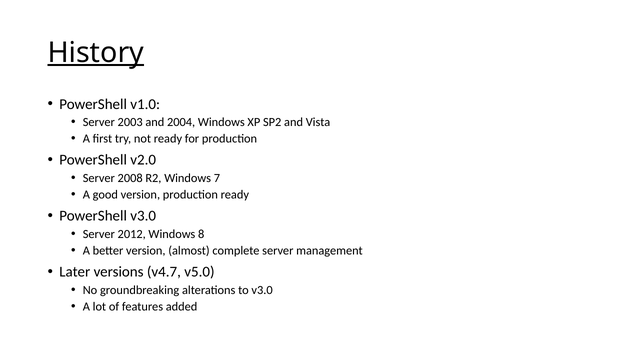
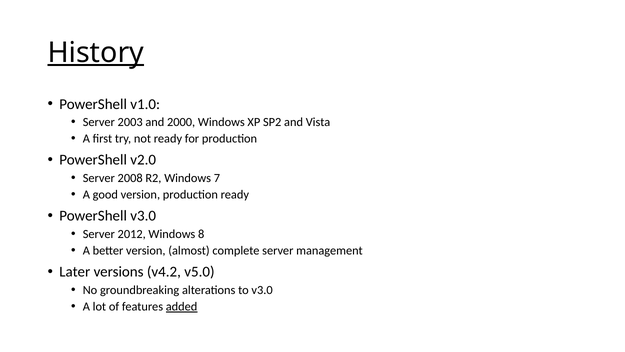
2004: 2004 -> 2000 (181, 122)
v4.7: v4.7 -> v4.2 (164, 272)
added underline: none -> present (182, 306)
